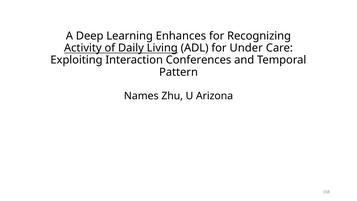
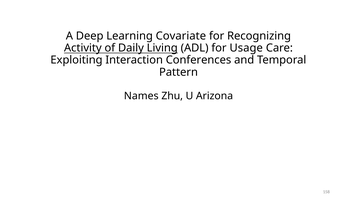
Enhances: Enhances -> Covariate (181, 36)
Under: Under -> Usage (246, 48)
